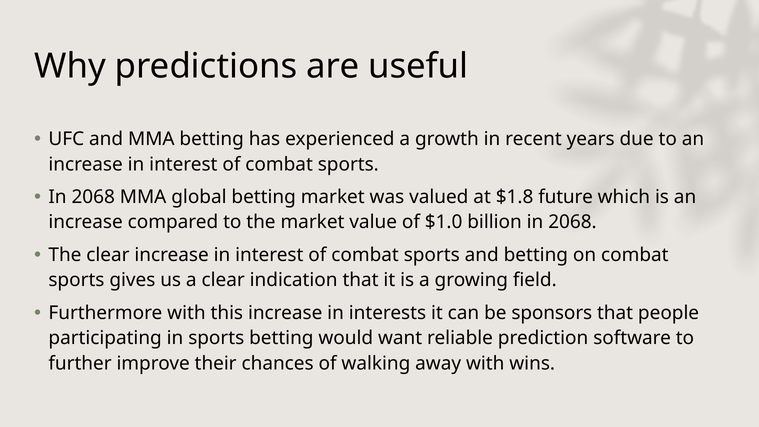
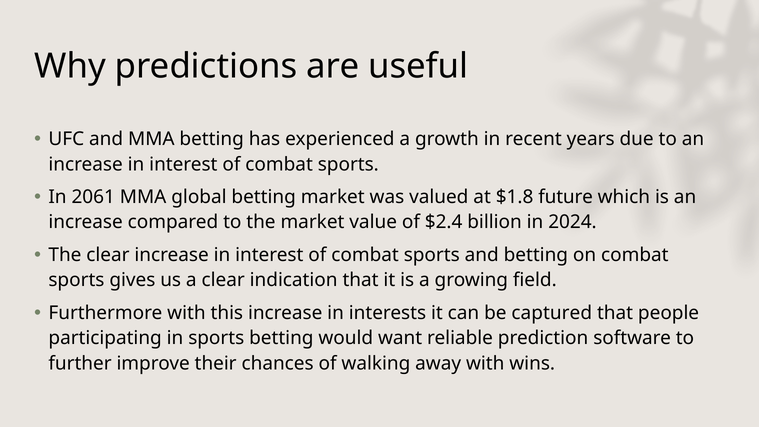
2068: 2068 -> 2061 (93, 197)
$1.0: $1.0 -> $2.4 (444, 222)
billion in 2068: 2068 -> 2024 (572, 222)
sponsors: sponsors -> captured (552, 313)
